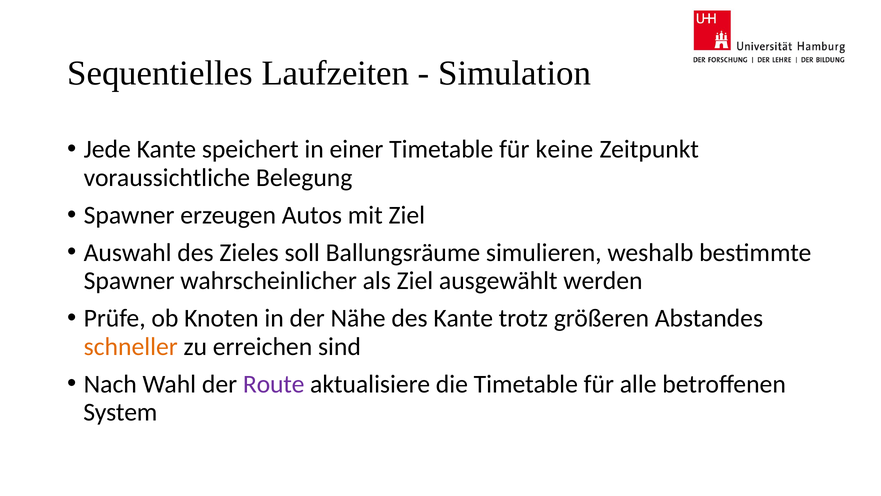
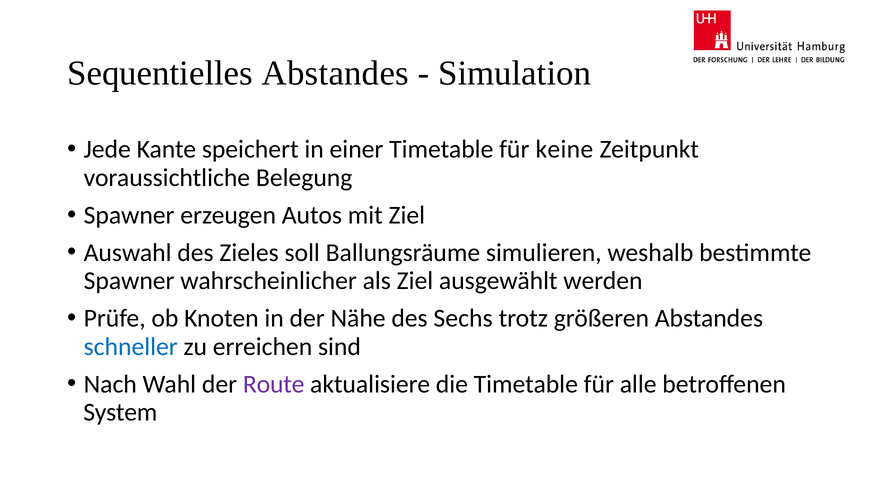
Sequentielles Laufzeiten: Laufzeiten -> Abstandes (335, 73)
des Kante: Kante -> Sechs (463, 318)
schneller colour: orange -> blue (131, 346)
